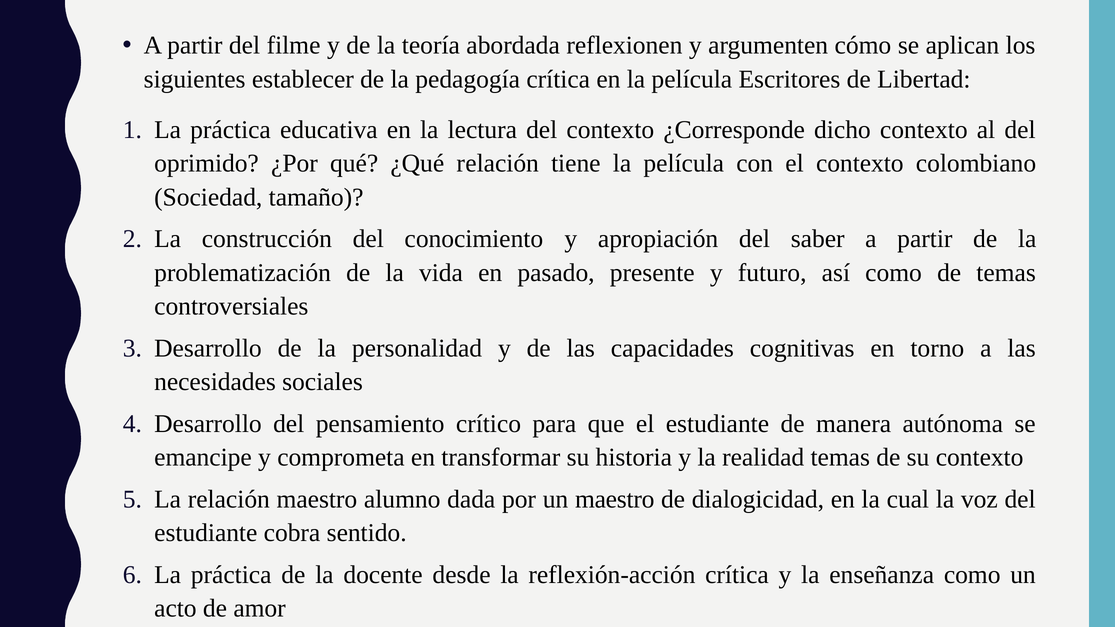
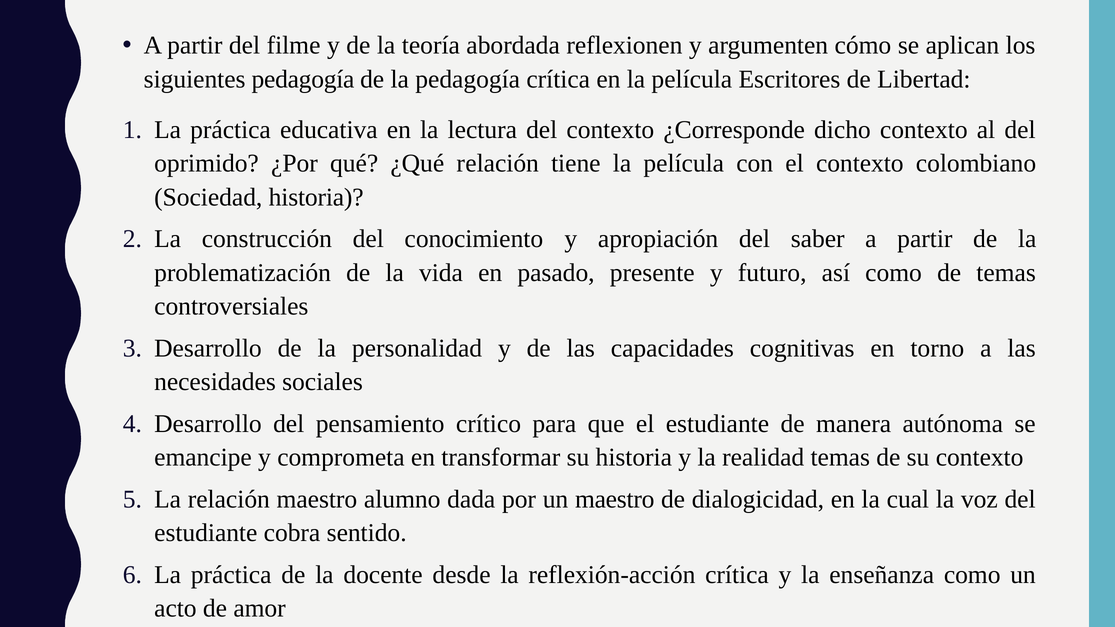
siguientes establecer: establecer -> pedagogía (303, 79)
Sociedad tamaño: tamaño -> historia (316, 197)
